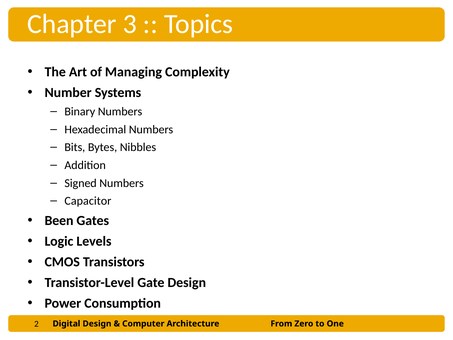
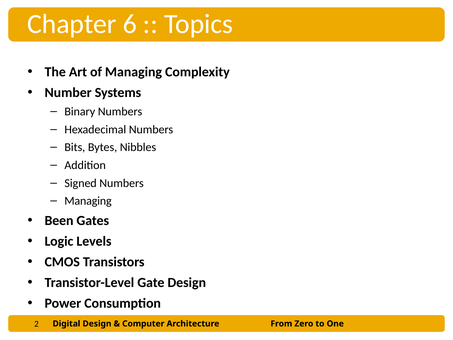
3: 3 -> 6 (130, 24)
Capacitor: Capacitor -> Managing (88, 201)
